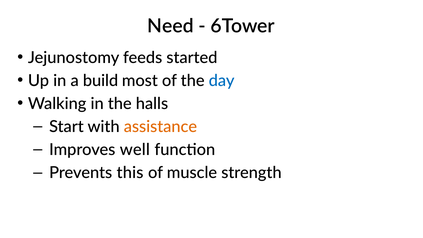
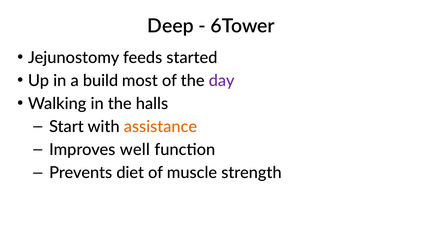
Need: Need -> Deep (170, 26)
day colour: blue -> purple (222, 81)
this: this -> diet (130, 173)
